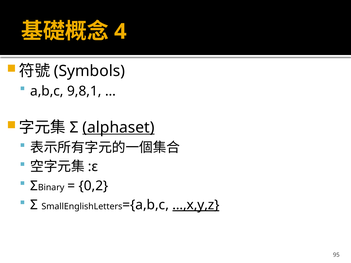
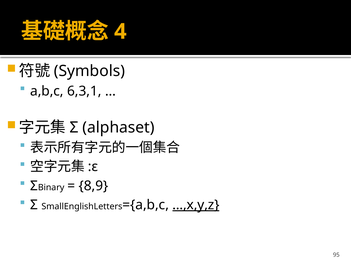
9,8,1: 9,8,1 -> 6,3,1 (84, 91)
alphaset underline: present -> none (118, 128)
0,2: 0,2 -> 8,9 (93, 186)
